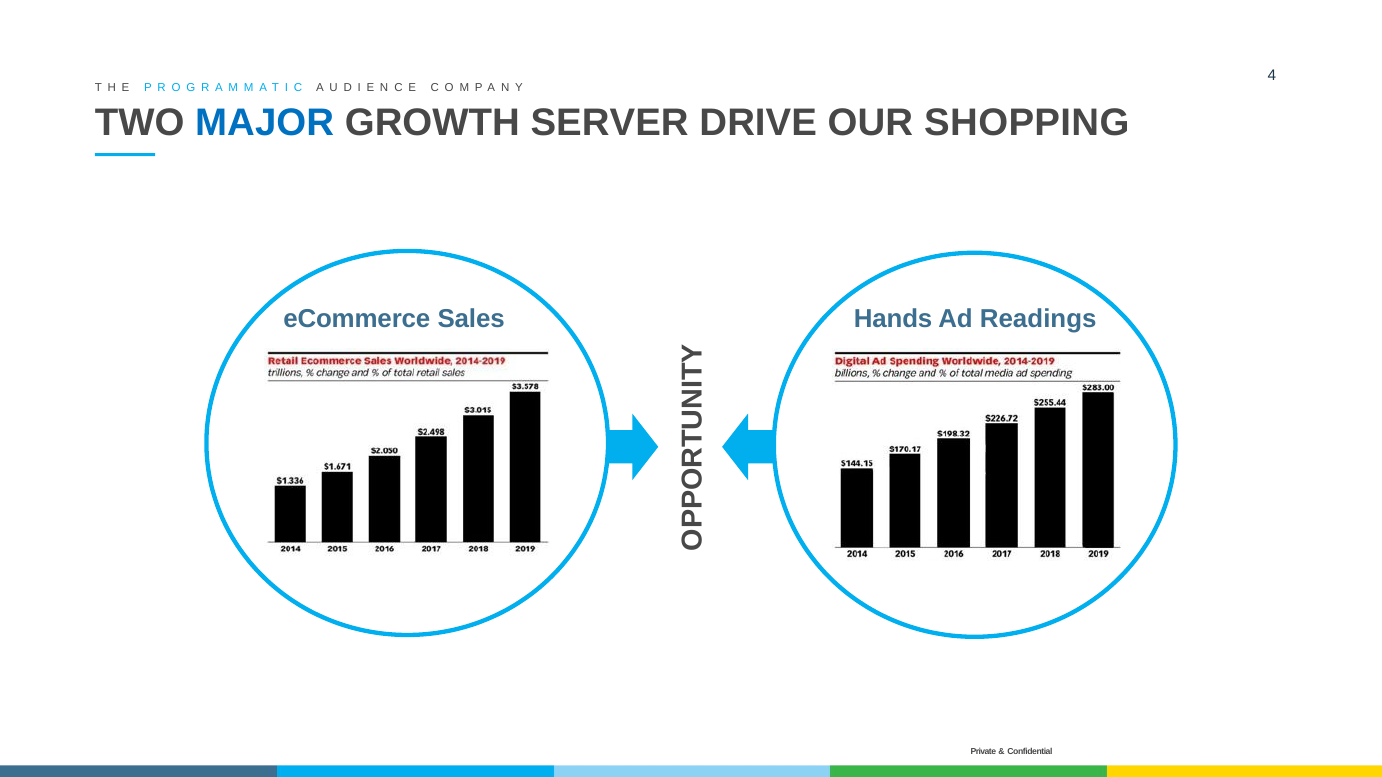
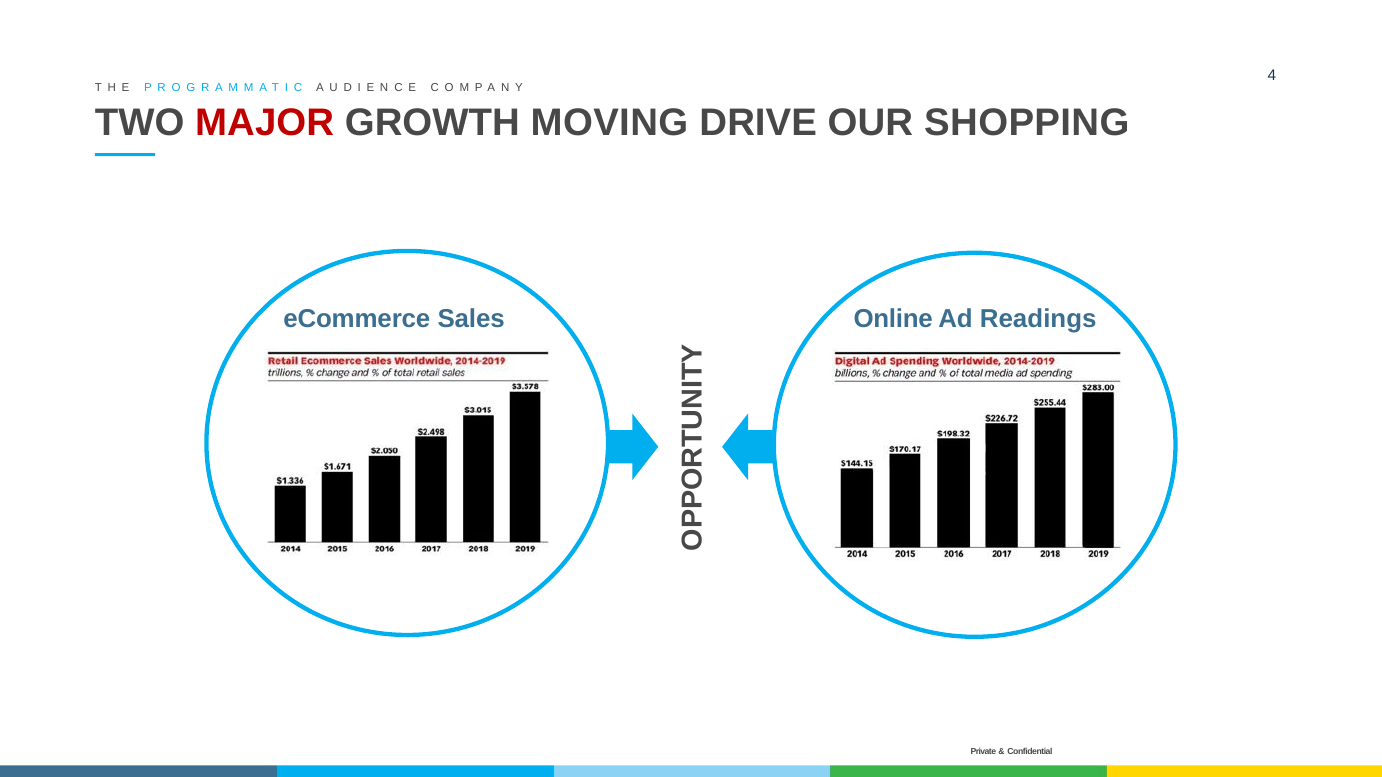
MAJOR colour: blue -> red (265, 123)
SERVER: SERVER -> MOVING (609, 123)
Hands: Hands -> Online (893, 319)
